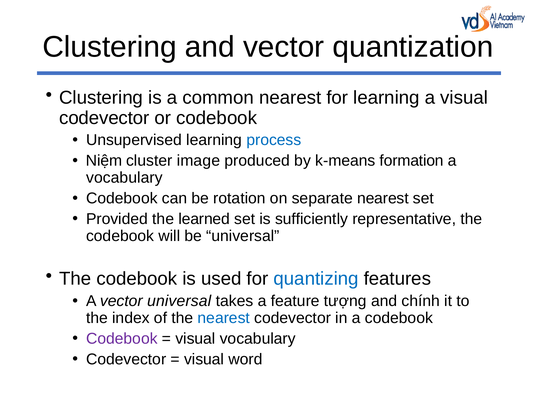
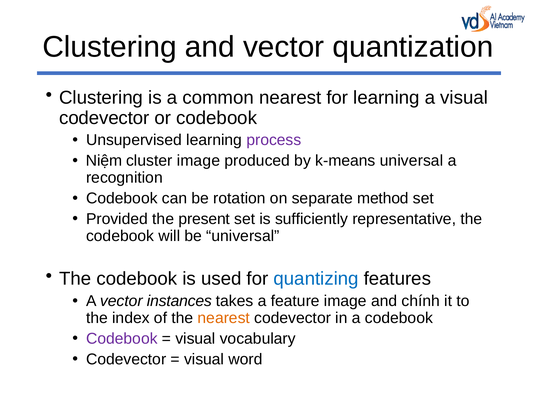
process colour: blue -> purple (274, 140)
k-means formation: formation -> universal (412, 161)
vocabulary: vocabulary -> recognition (124, 178)
separate nearest: nearest -> method (383, 199)
learned: learned -> present (204, 219)
vector universal: universal -> instances (179, 301)
feature tượng: tượng -> image (345, 301)
nearest colour: blue -> orange (224, 318)
